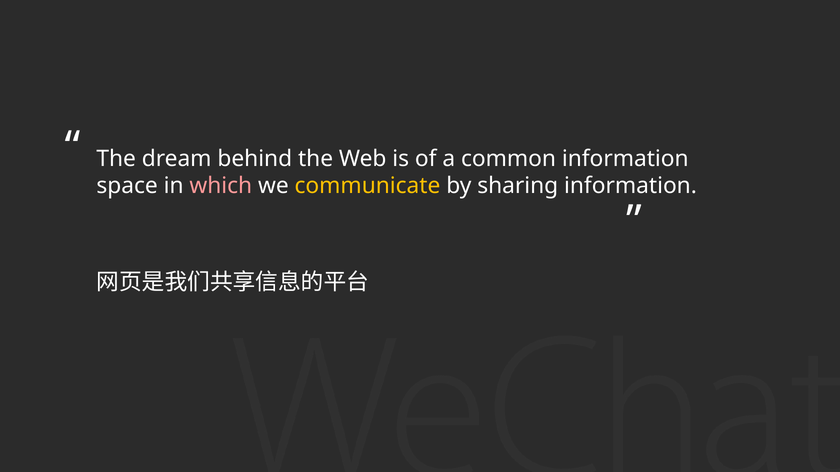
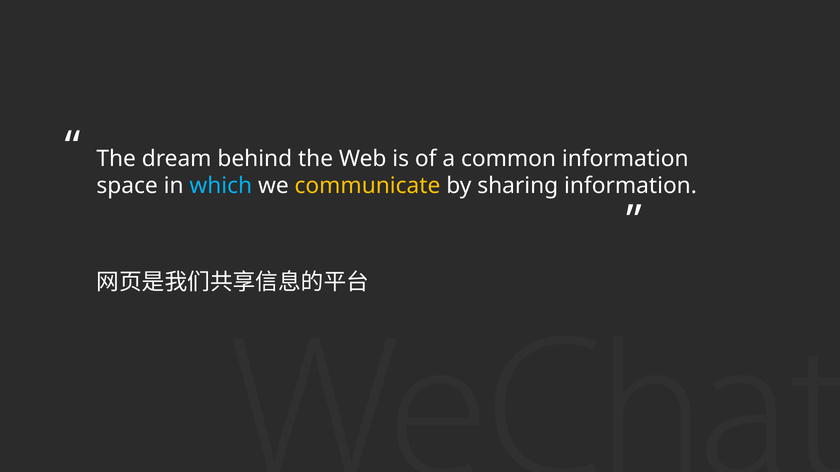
which colour: pink -> light blue (221, 186)
